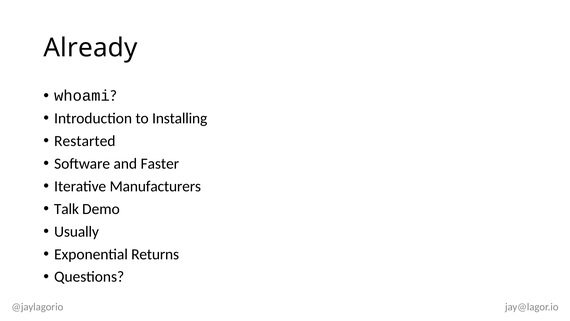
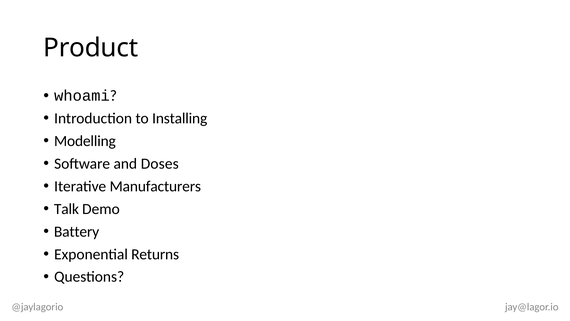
Already: Already -> Product (91, 48)
Restarted: Restarted -> Modelling (85, 141)
Faster: Faster -> Doses (160, 164)
Usually: Usually -> Battery (77, 231)
